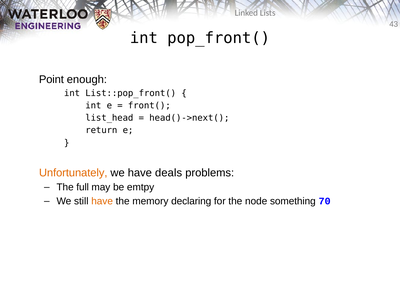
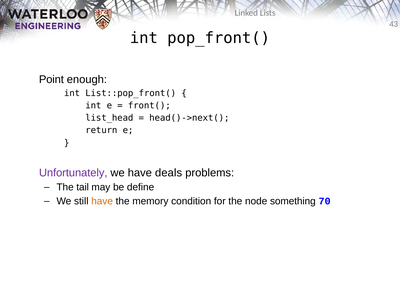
Unfortunately colour: orange -> purple (73, 173)
full: full -> tail (83, 187)
emtpy: emtpy -> define (141, 187)
declaring: declaring -> condition (191, 201)
